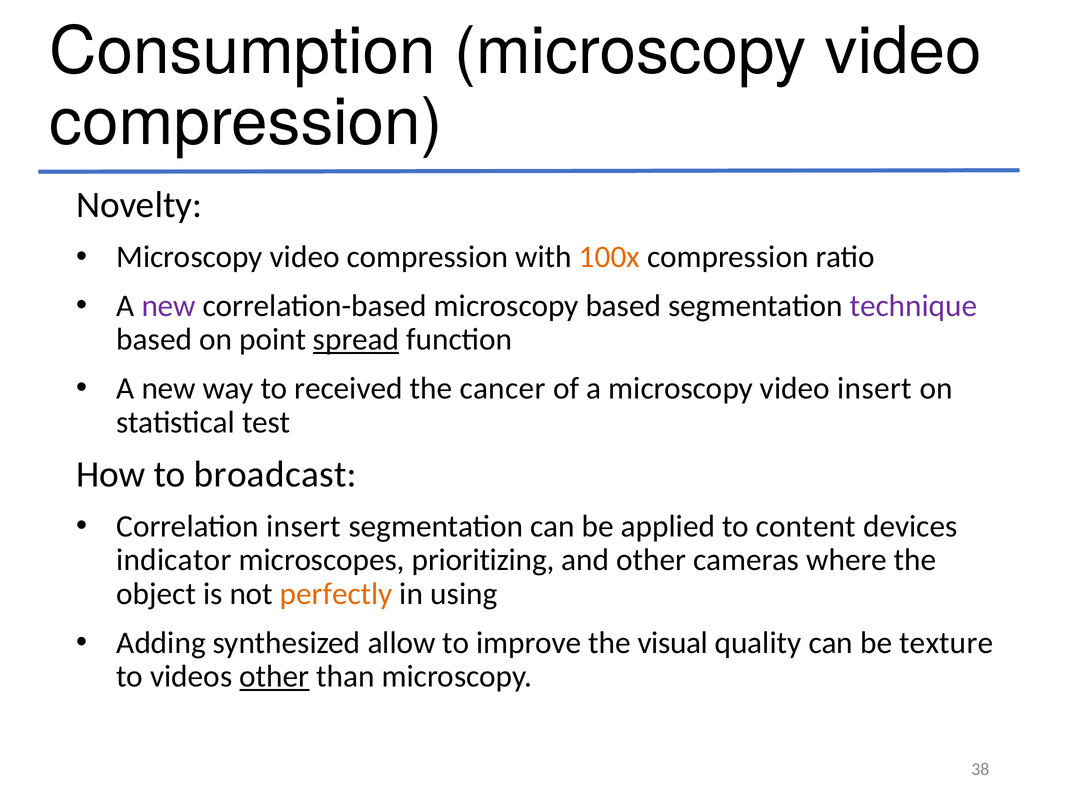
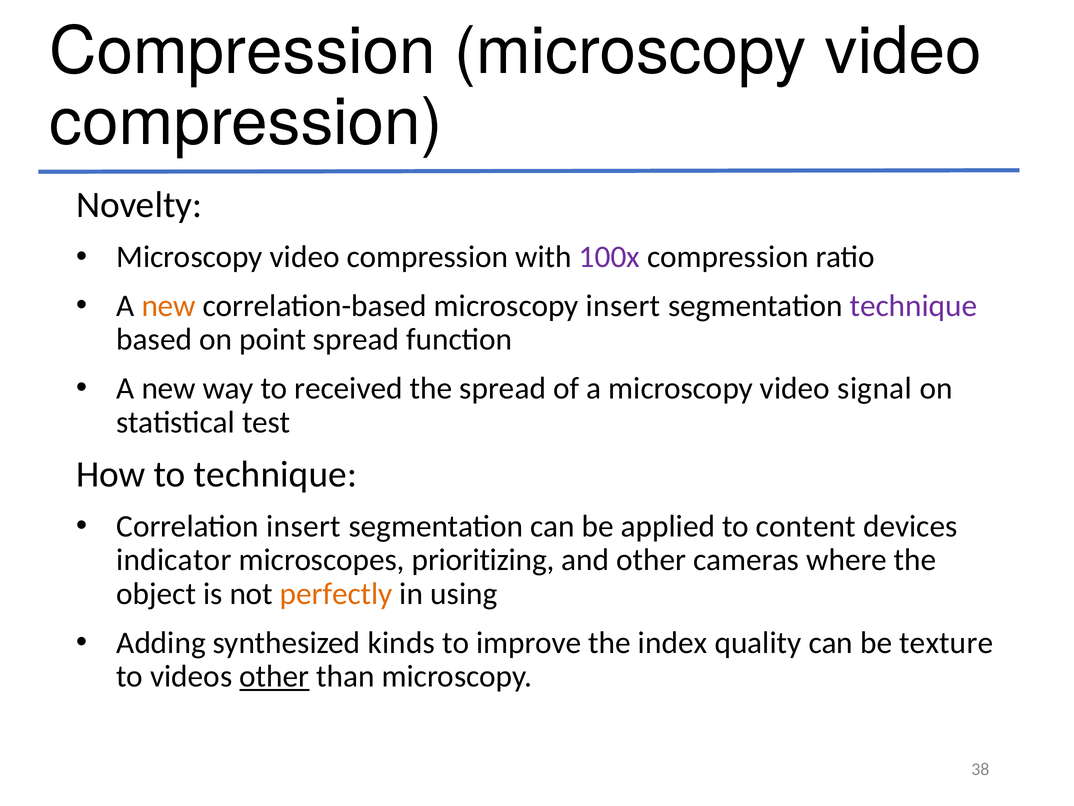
Consumption: Consumption -> Compression (243, 52)
100x colour: orange -> purple (609, 257)
new colour: purple -> orange (169, 306)
microscopy based: based -> insert (623, 306)
spread underline: present -> none (356, 339)
the cancer: cancer -> spread (503, 388)
video insert: insert -> signal (875, 388)
to broadcast: broadcast -> technique (275, 474)
allow: allow -> kinds (401, 642)
visual: visual -> index (673, 642)
